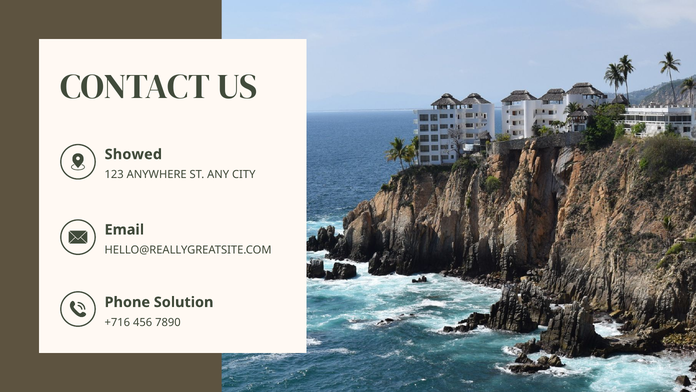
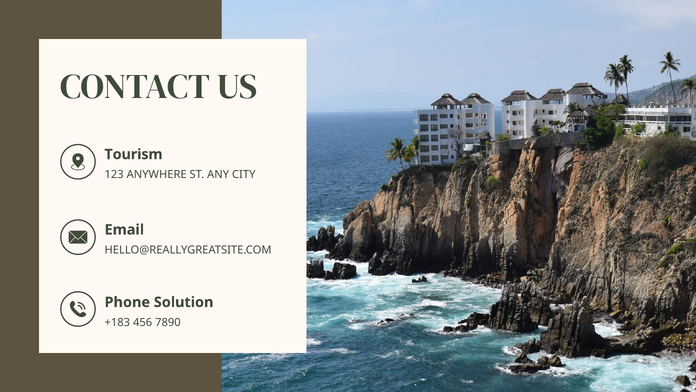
Showed: Showed -> Tourism (133, 154)
+716: +716 -> +183 (117, 322)
